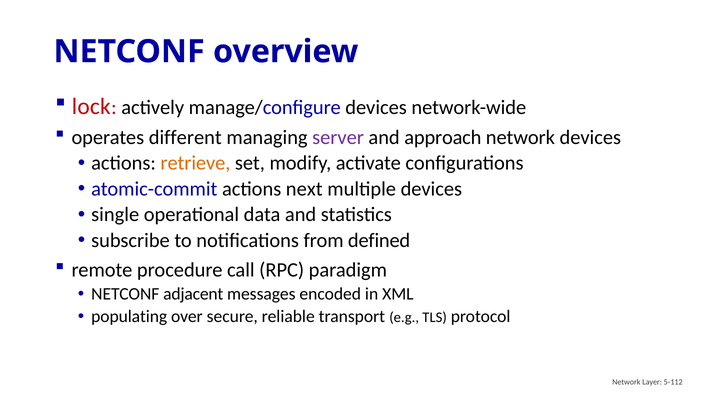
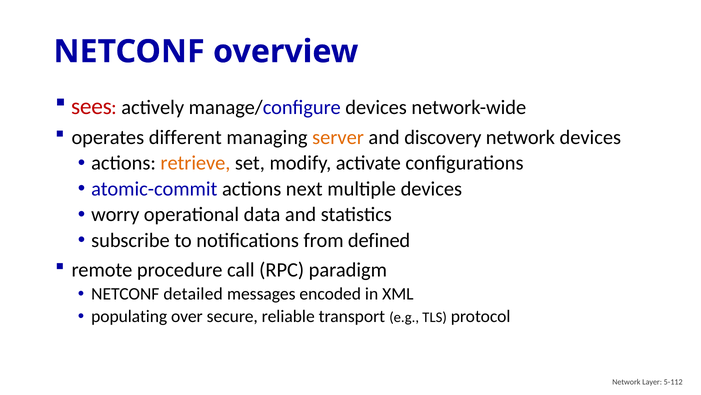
lock: lock -> sees (91, 106)
server colour: purple -> orange (338, 137)
approach: approach -> discovery (443, 137)
single: single -> worry (115, 214)
adjacent: adjacent -> detailed (193, 293)
